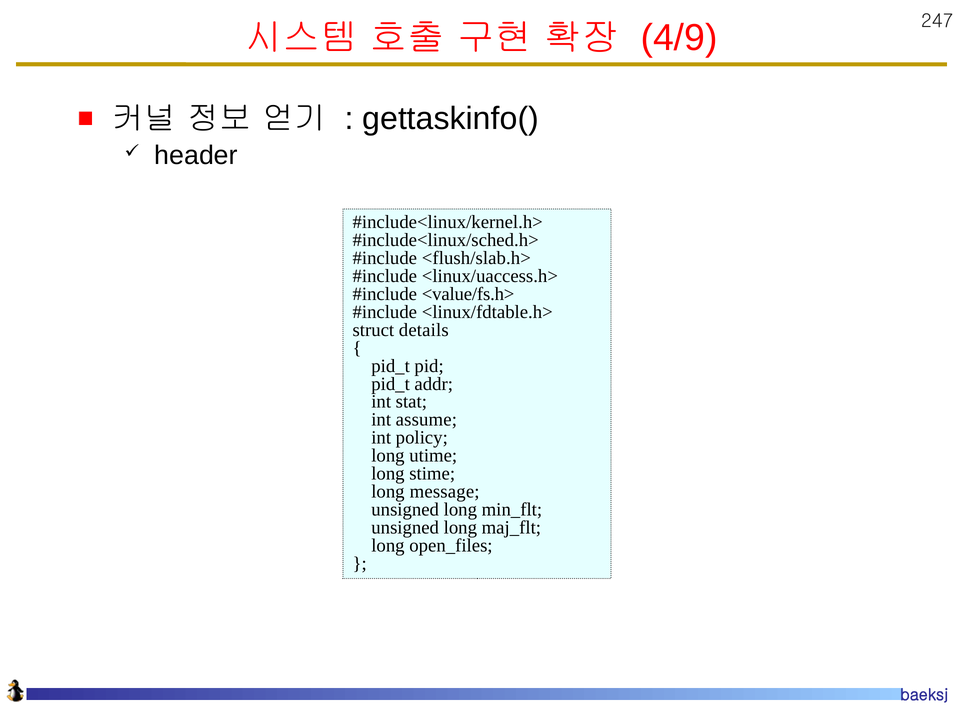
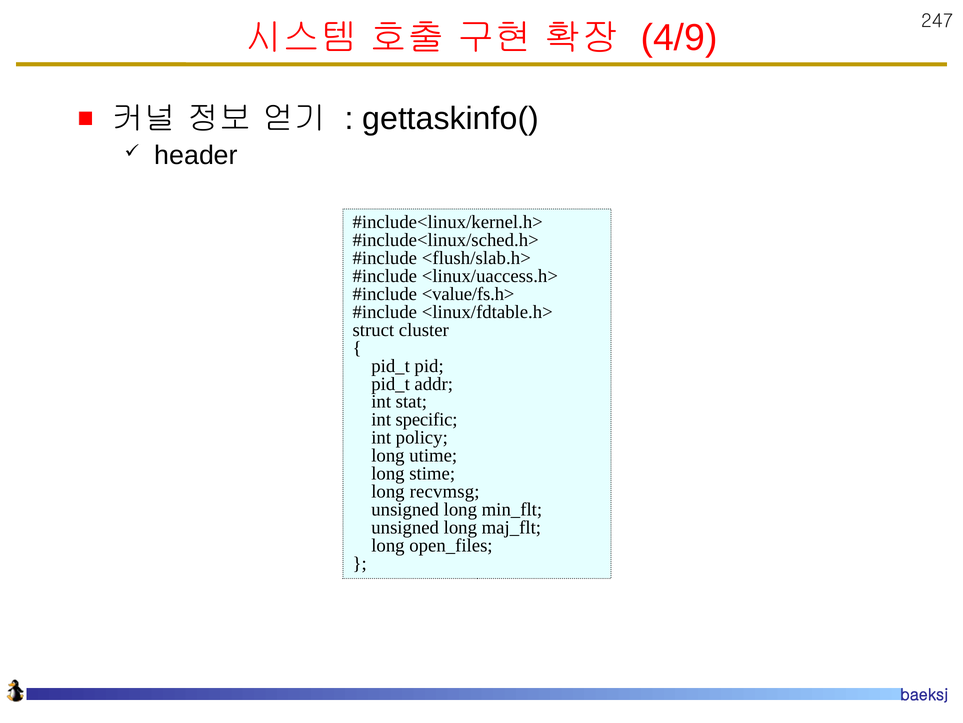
details: details -> cluster (424, 330)
assume: assume -> specific (427, 419)
message: message -> recvmsg (445, 491)
